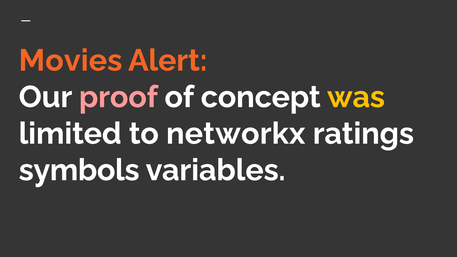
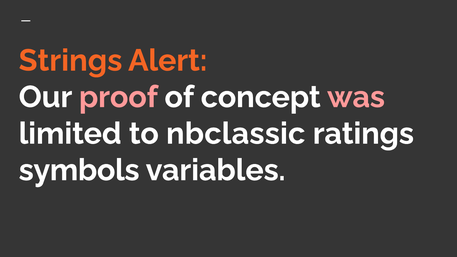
Movies: Movies -> Strings (70, 61)
was colour: yellow -> pink (356, 97)
networkx: networkx -> nbclassic (236, 134)
